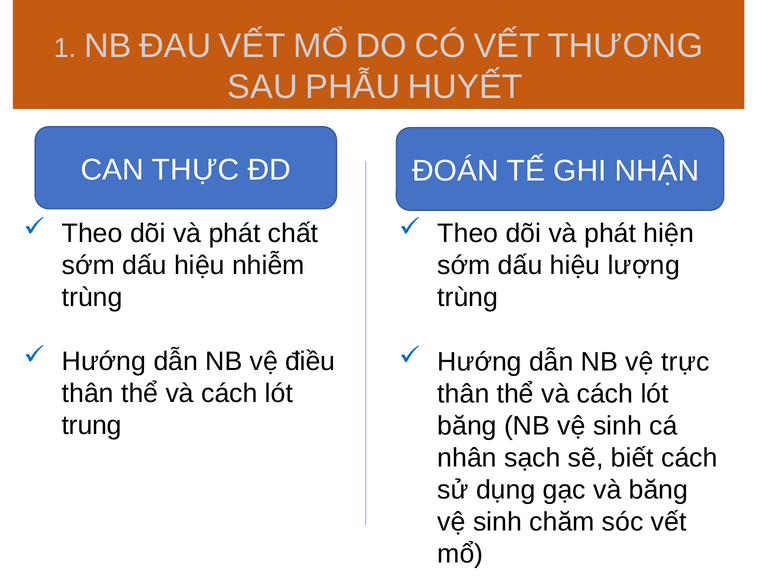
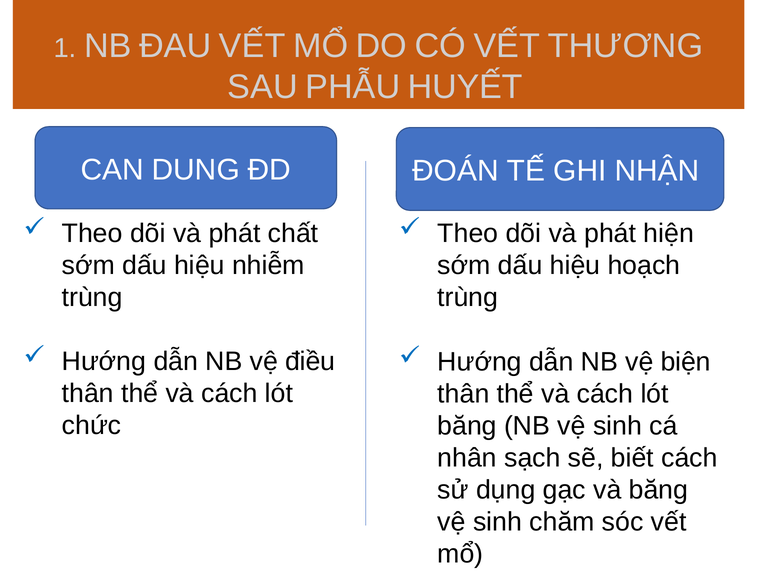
THỰC: THỰC -> DUNG (196, 170)
lượng: lượng -> hoạch (644, 266)
trực: trực -> biện (686, 362)
trung: trung -> chức (92, 426)
